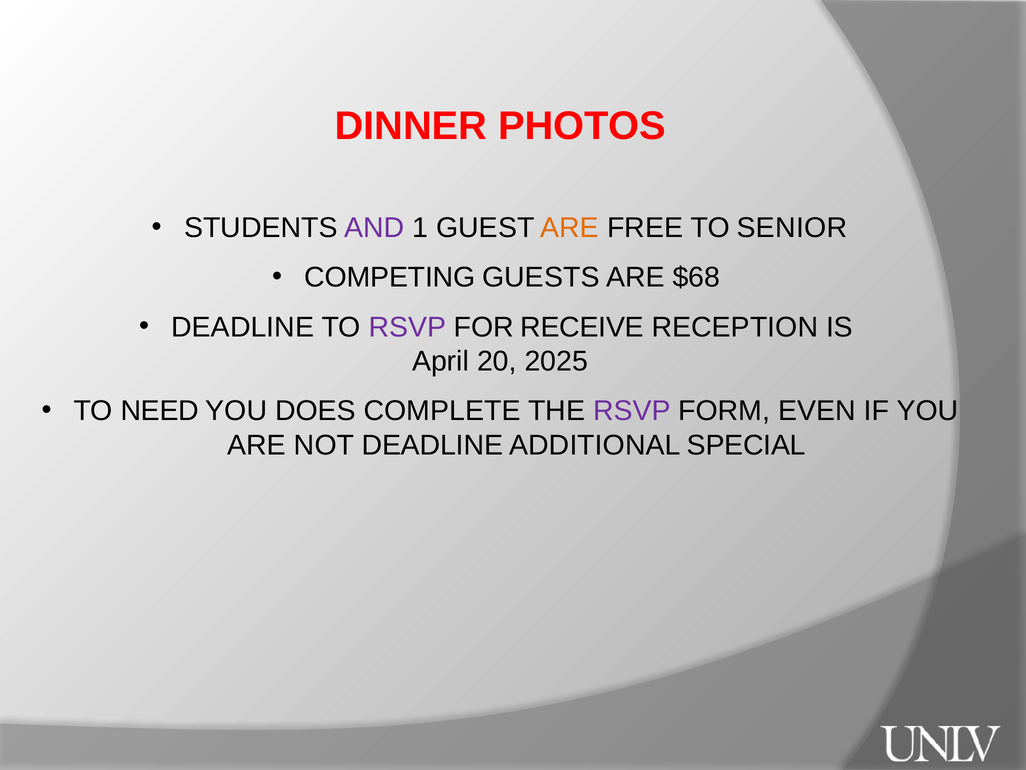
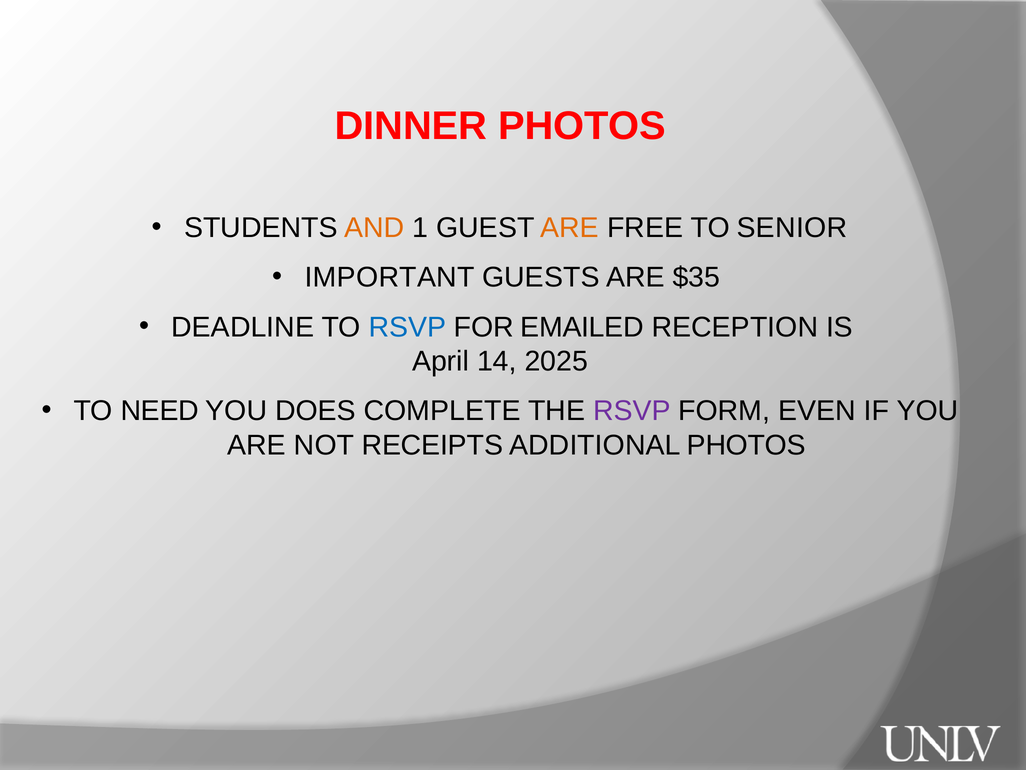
AND colour: purple -> orange (374, 228)
COMPETING: COMPETING -> IMPORTANT (390, 277)
$68: $68 -> $35 (696, 277)
RSVP colour: purple -> blue (407, 327)
RECEIVE: RECEIVE -> EMAILED (582, 327)
20: 20 -> 14 (497, 361)
NOT DEADLINE: DEADLINE -> RECEIPTS (432, 445)
ADDITIONAL SPECIAL: SPECIAL -> PHOTOS (746, 445)
